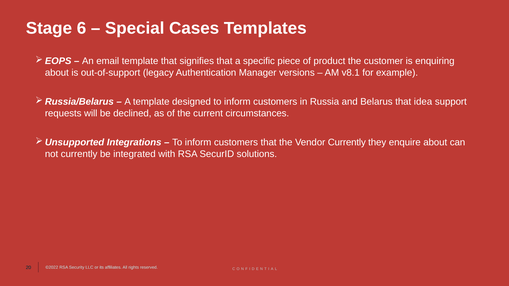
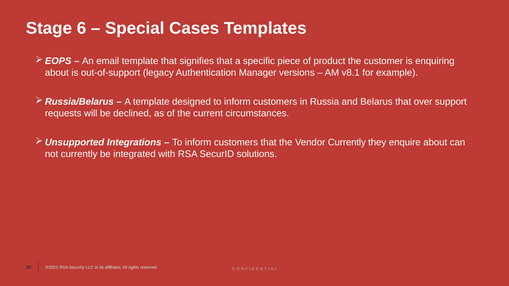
idea: idea -> over (423, 102)
